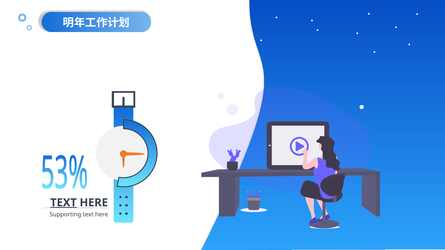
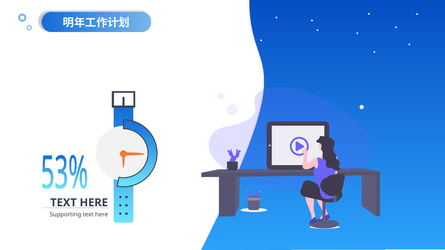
TEXT underline: present -> none (64, 203)
